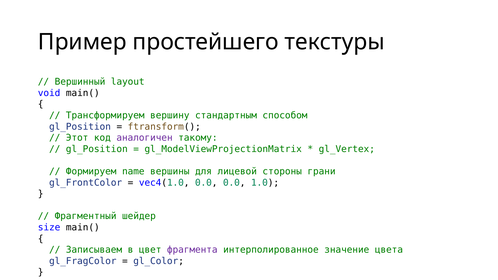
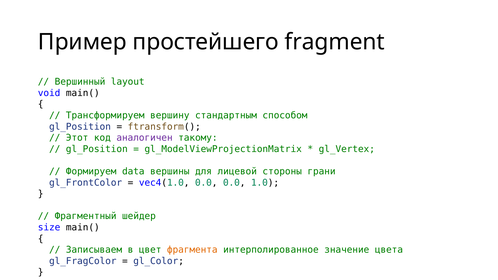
текстуры: текстуры -> fragment (335, 42)
name: name -> data (133, 171)
фрагмента colour: purple -> orange (192, 250)
